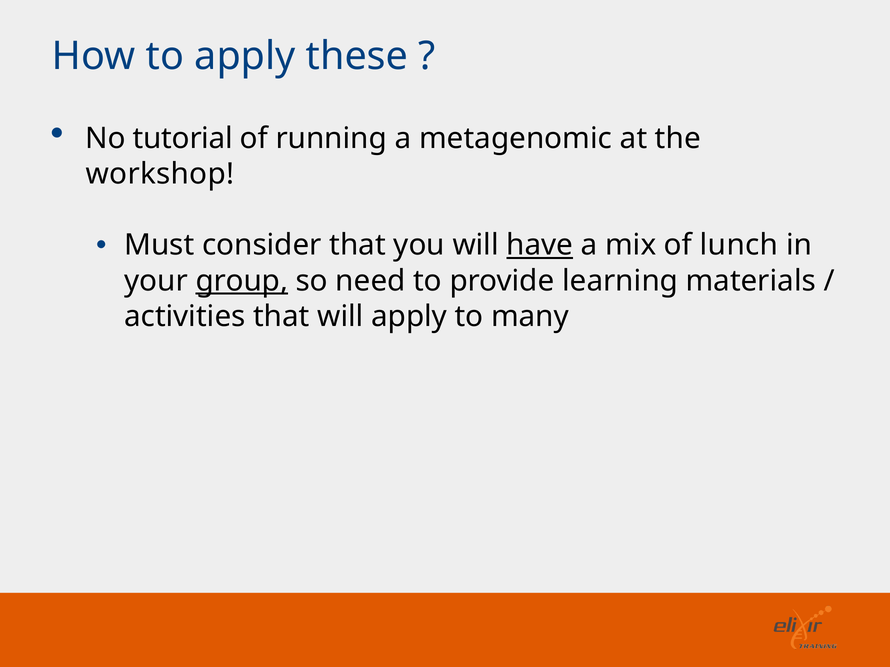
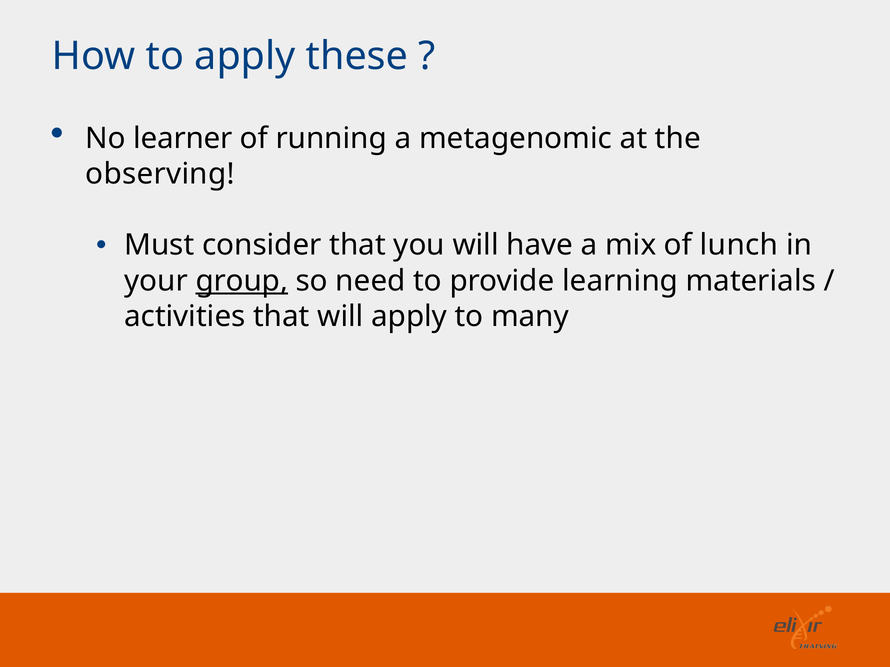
tutorial: tutorial -> learner (183, 139)
workshop: workshop -> observing (160, 174)
have underline: present -> none (540, 245)
